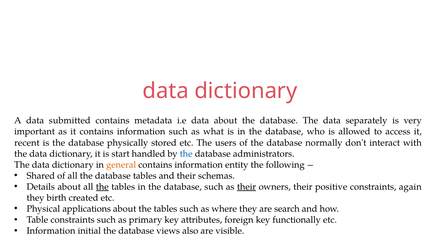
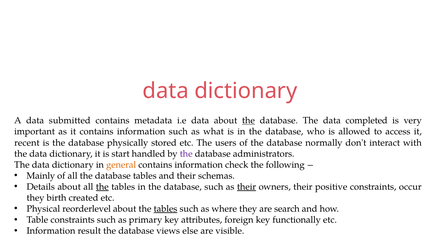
the underline: none -> present (248, 120)
separately: separately -> completed (367, 120)
the colour: blue -> purple (186, 153)
entity: entity -> check (237, 164)
Shared: Shared -> Mainly (41, 175)
again: again -> occur (410, 186)
applications: applications -> reorderlevel (87, 208)
tables underline: none -> present (165, 208)
initial: initial -> result (89, 230)
also: also -> else (190, 230)
